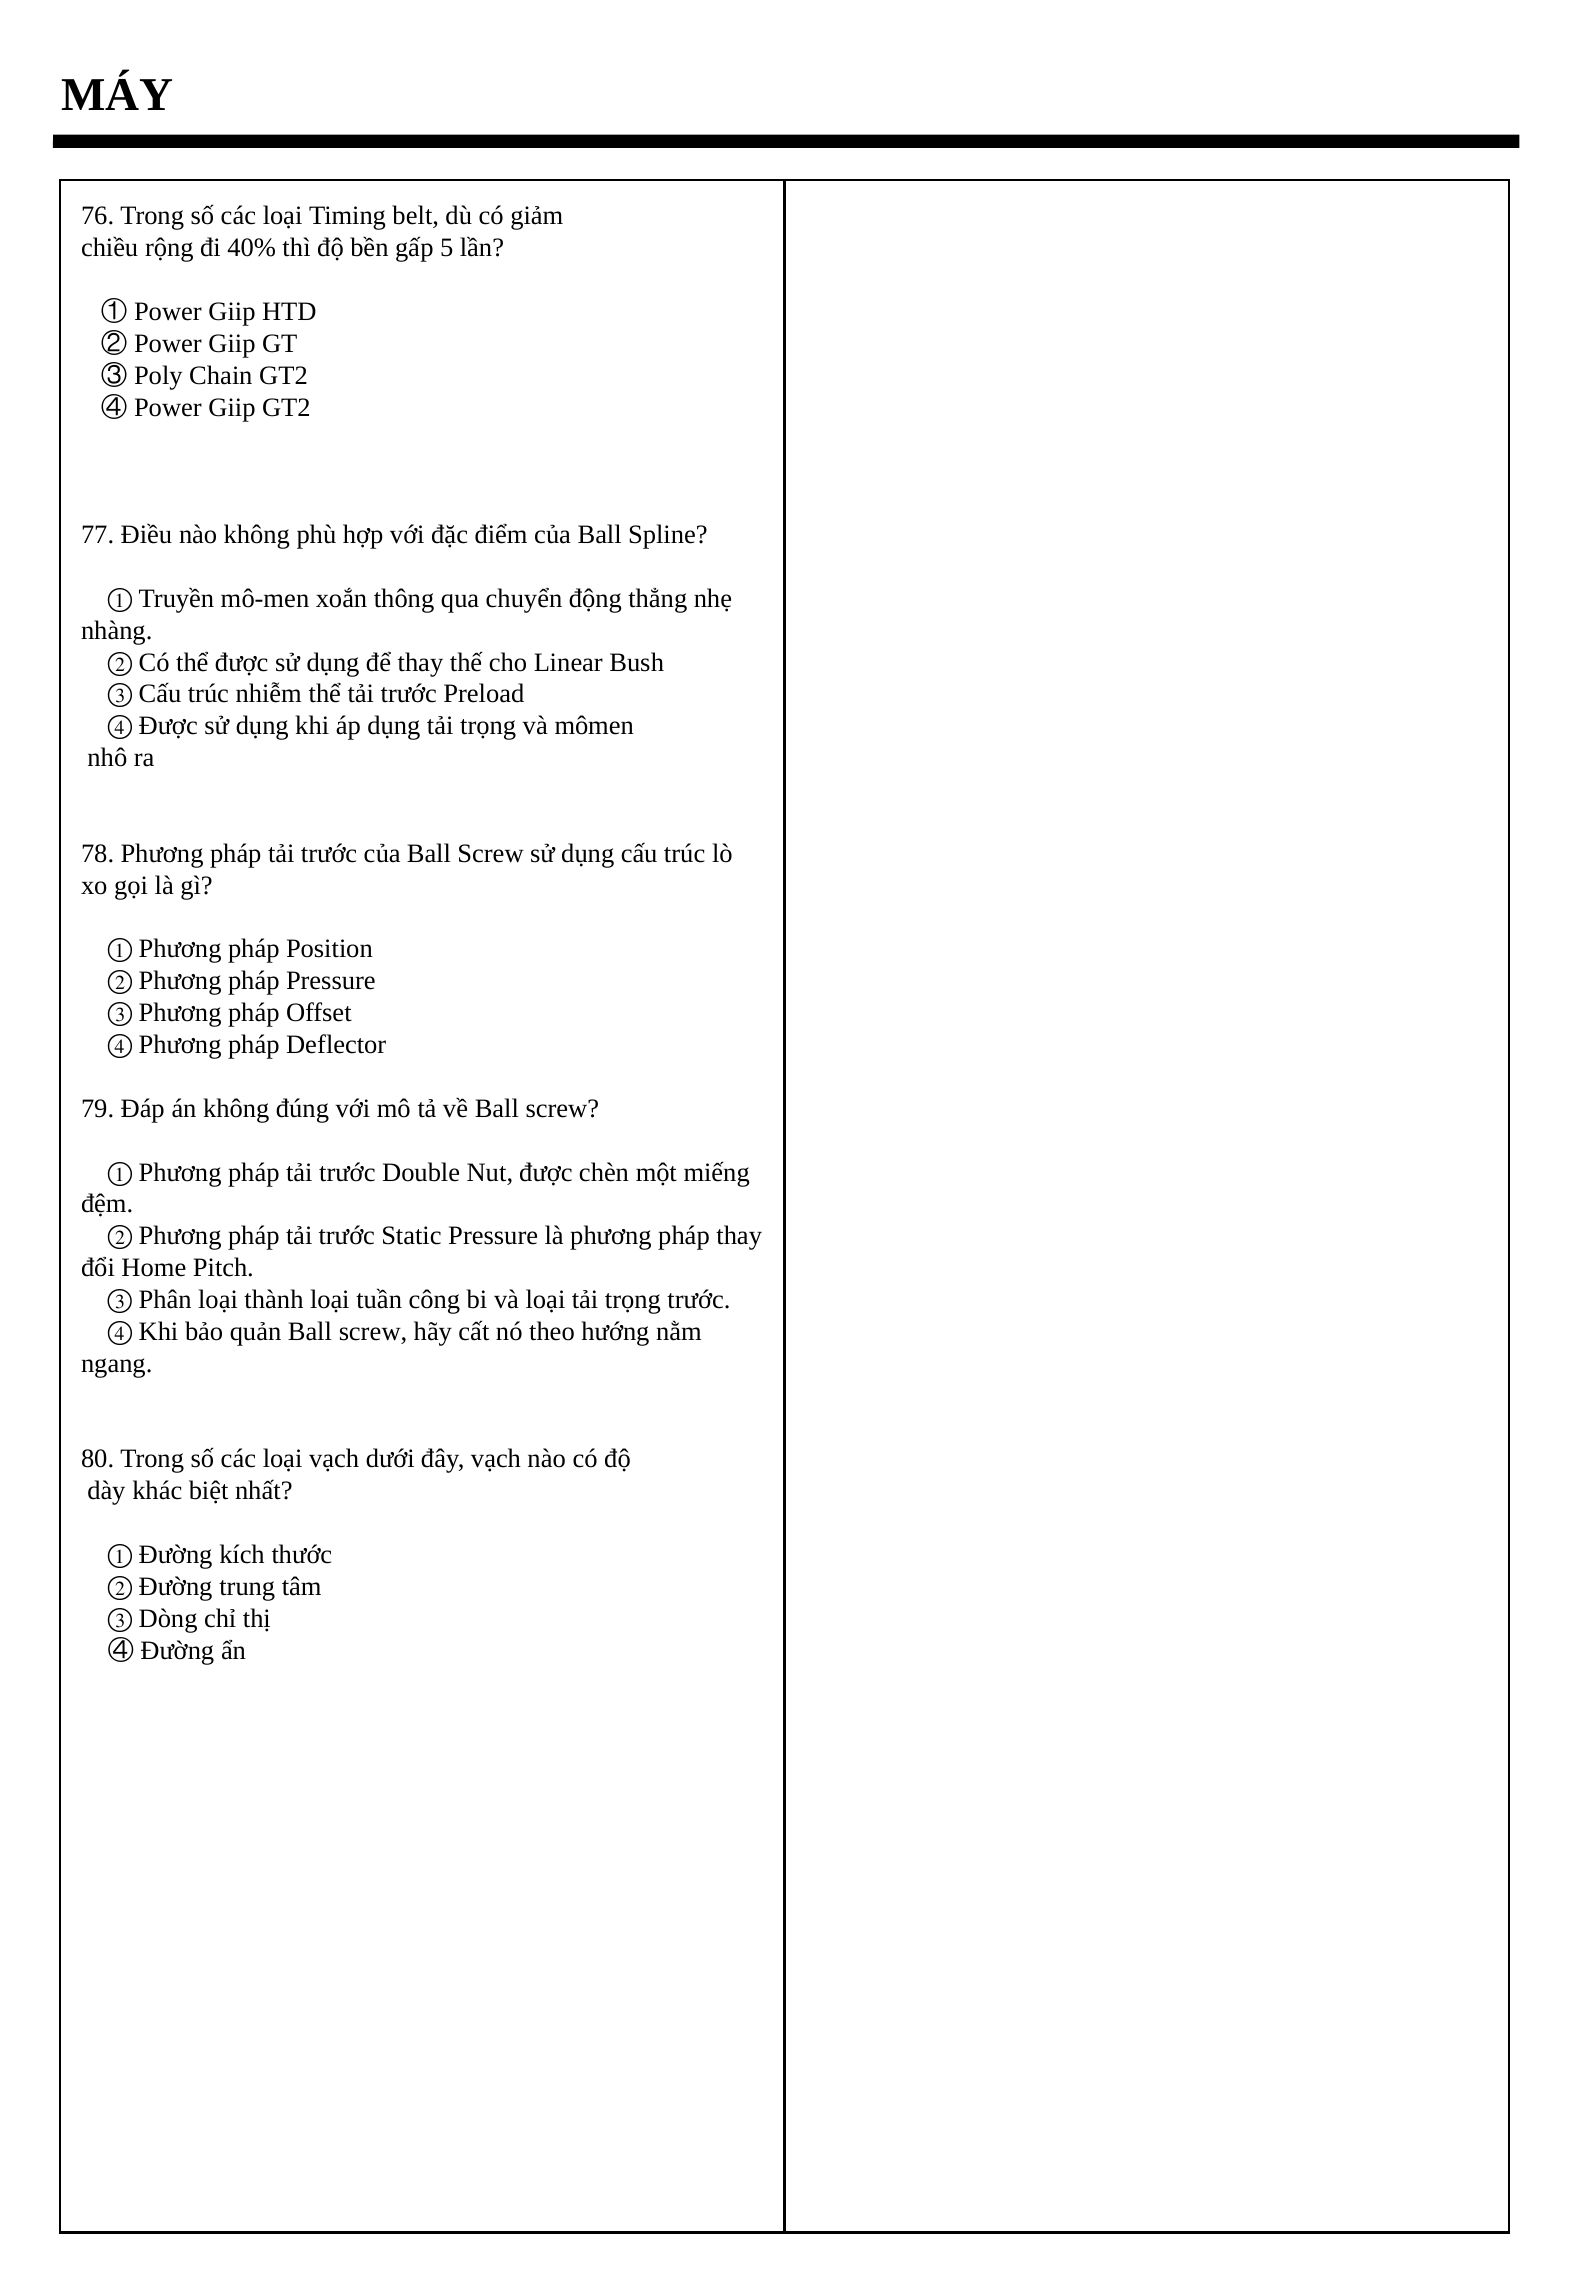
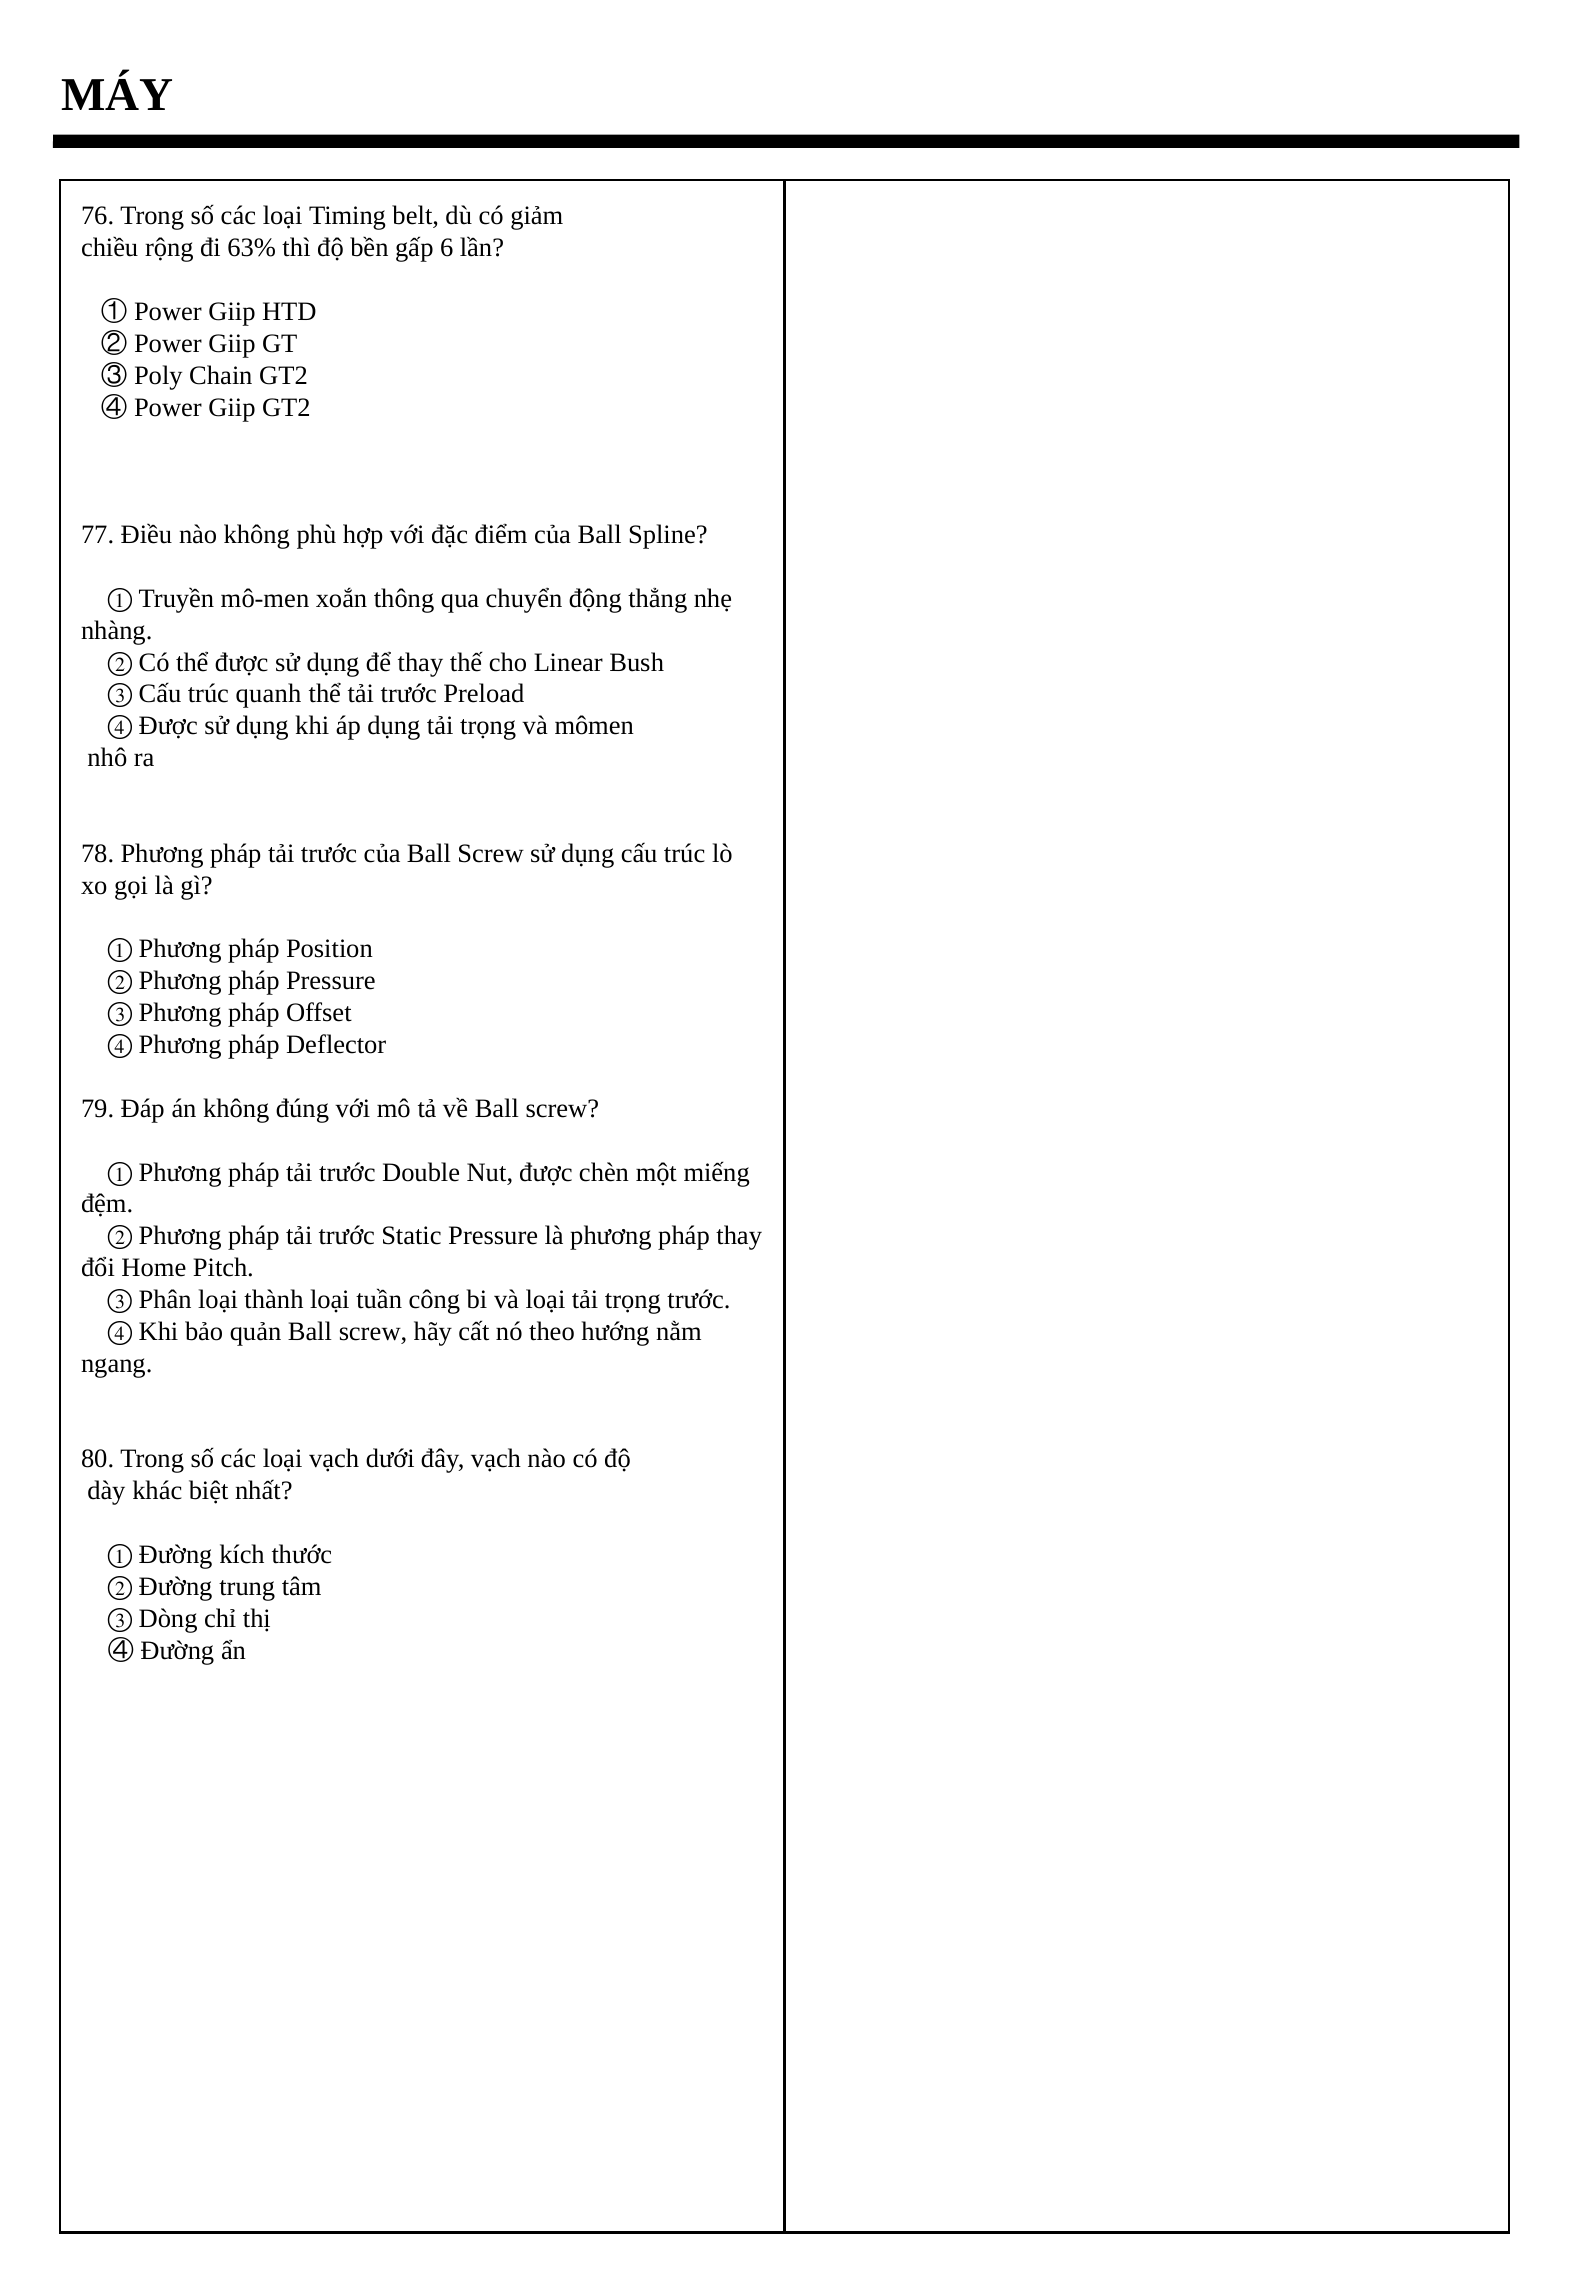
40%: 40% -> 63% (252, 248)
5: 5 -> 6 (447, 248)
nhiễm: nhiễm -> quanh (269, 694)
